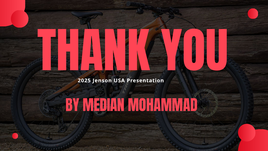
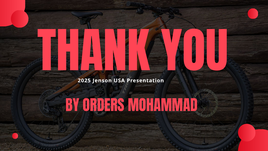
MEDIAN: MEDIAN -> ORDERS (104, 106)
